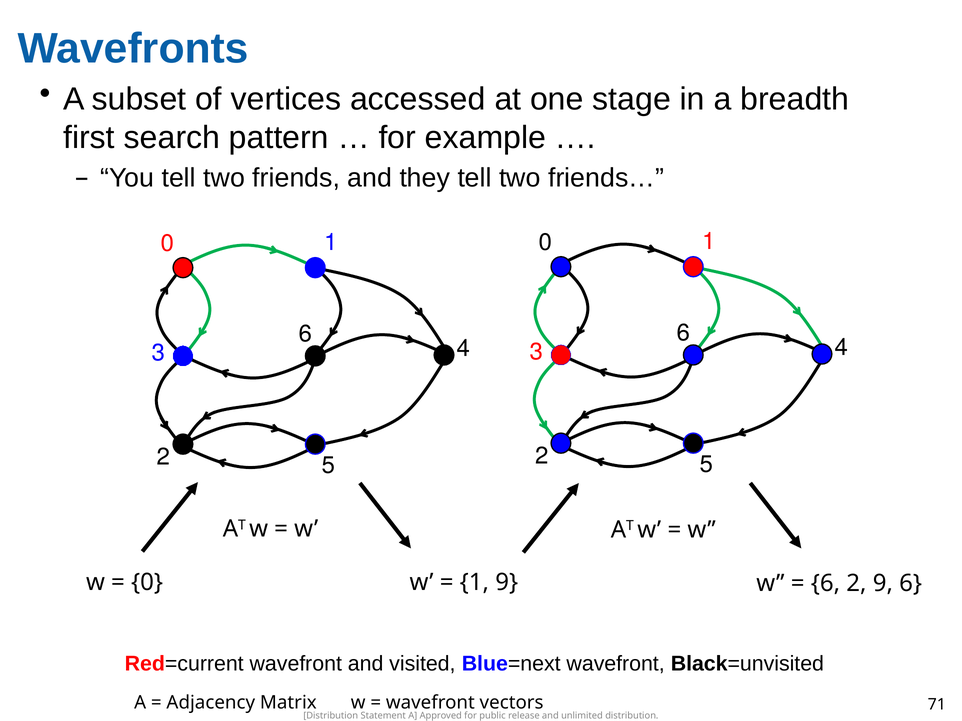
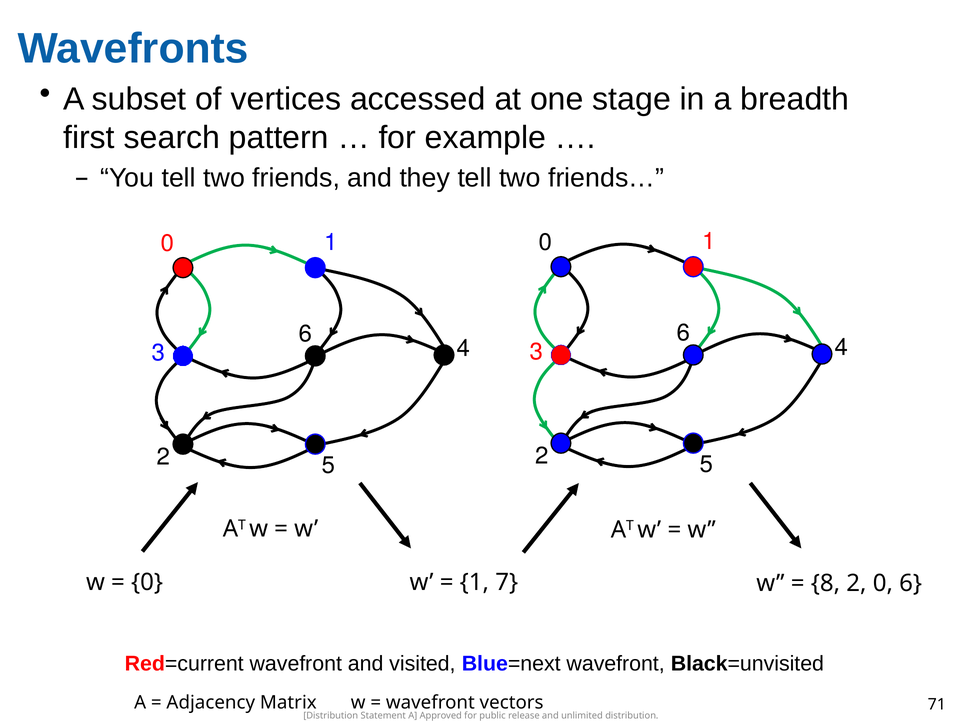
1 9: 9 -> 7 (507, 583)
6: 6 -> 8 (825, 584)
2 9: 9 -> 0 (883, 584)
